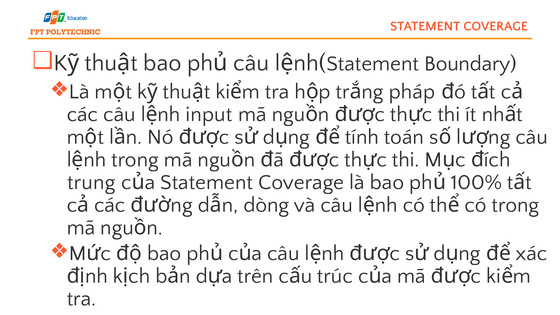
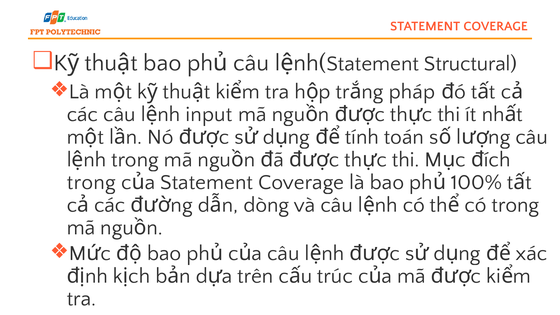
Boundary: Boundary -> Structural (470, 64)
trung: trung -> trong (91, 182)
